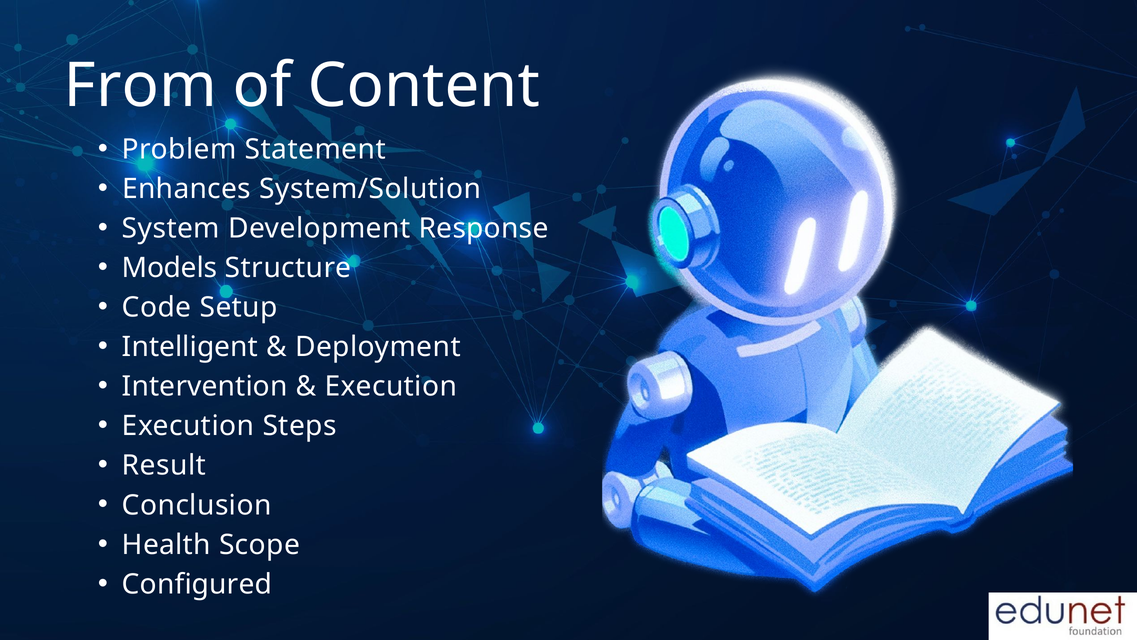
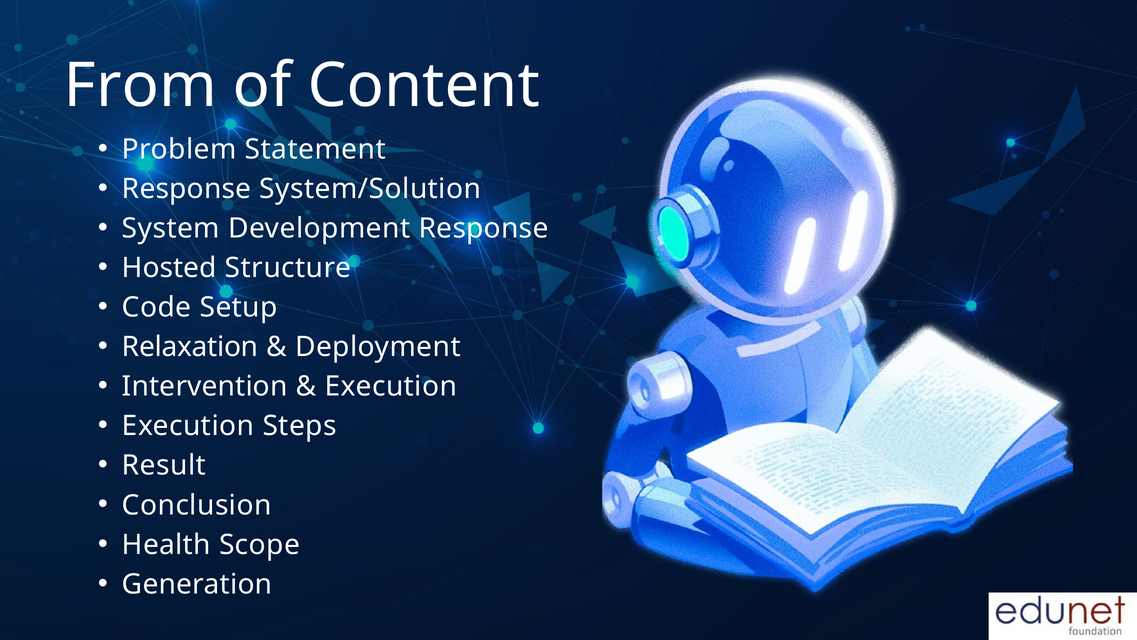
Enhances: Enhances -> Response (187, 189)
Models: Models -> Hosted (169, 268)
Intelligent: Intelligent -> Relaxation (190, 347)
Configured: Configured -> Generation (197, 584)
